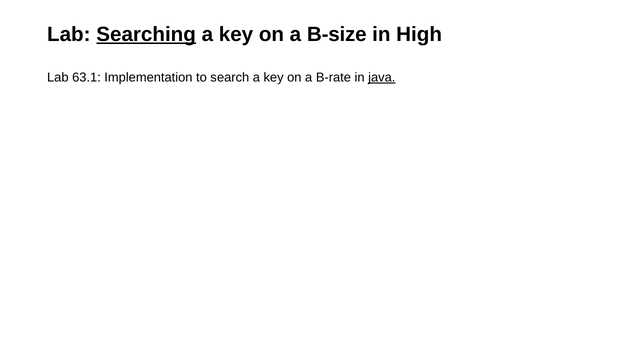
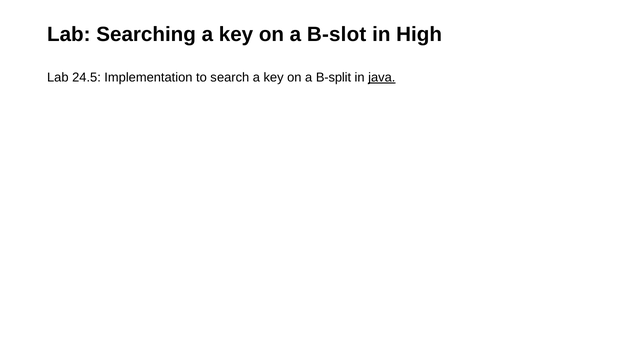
Searching underline: present -> none (146, 34)
B-size: B-size -> B-slot (337, 34)
63.1: 63.1 -> 24.5 (87, 77)
B-rate: B-rate -> B-split (333, 77)
